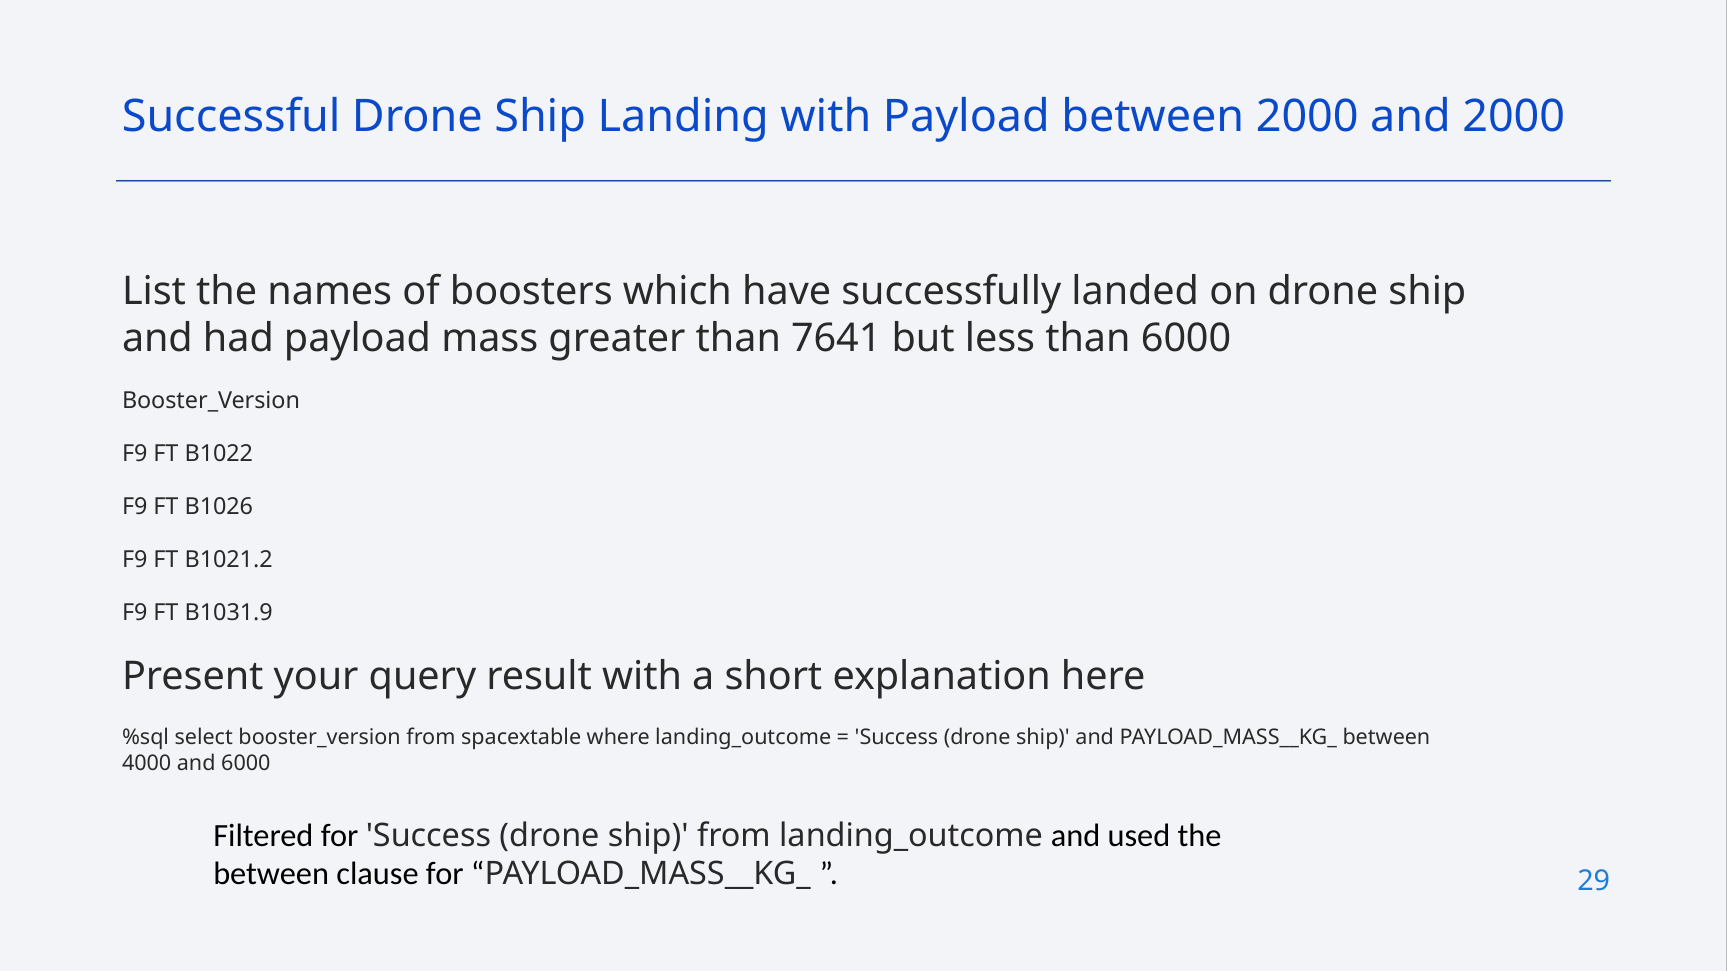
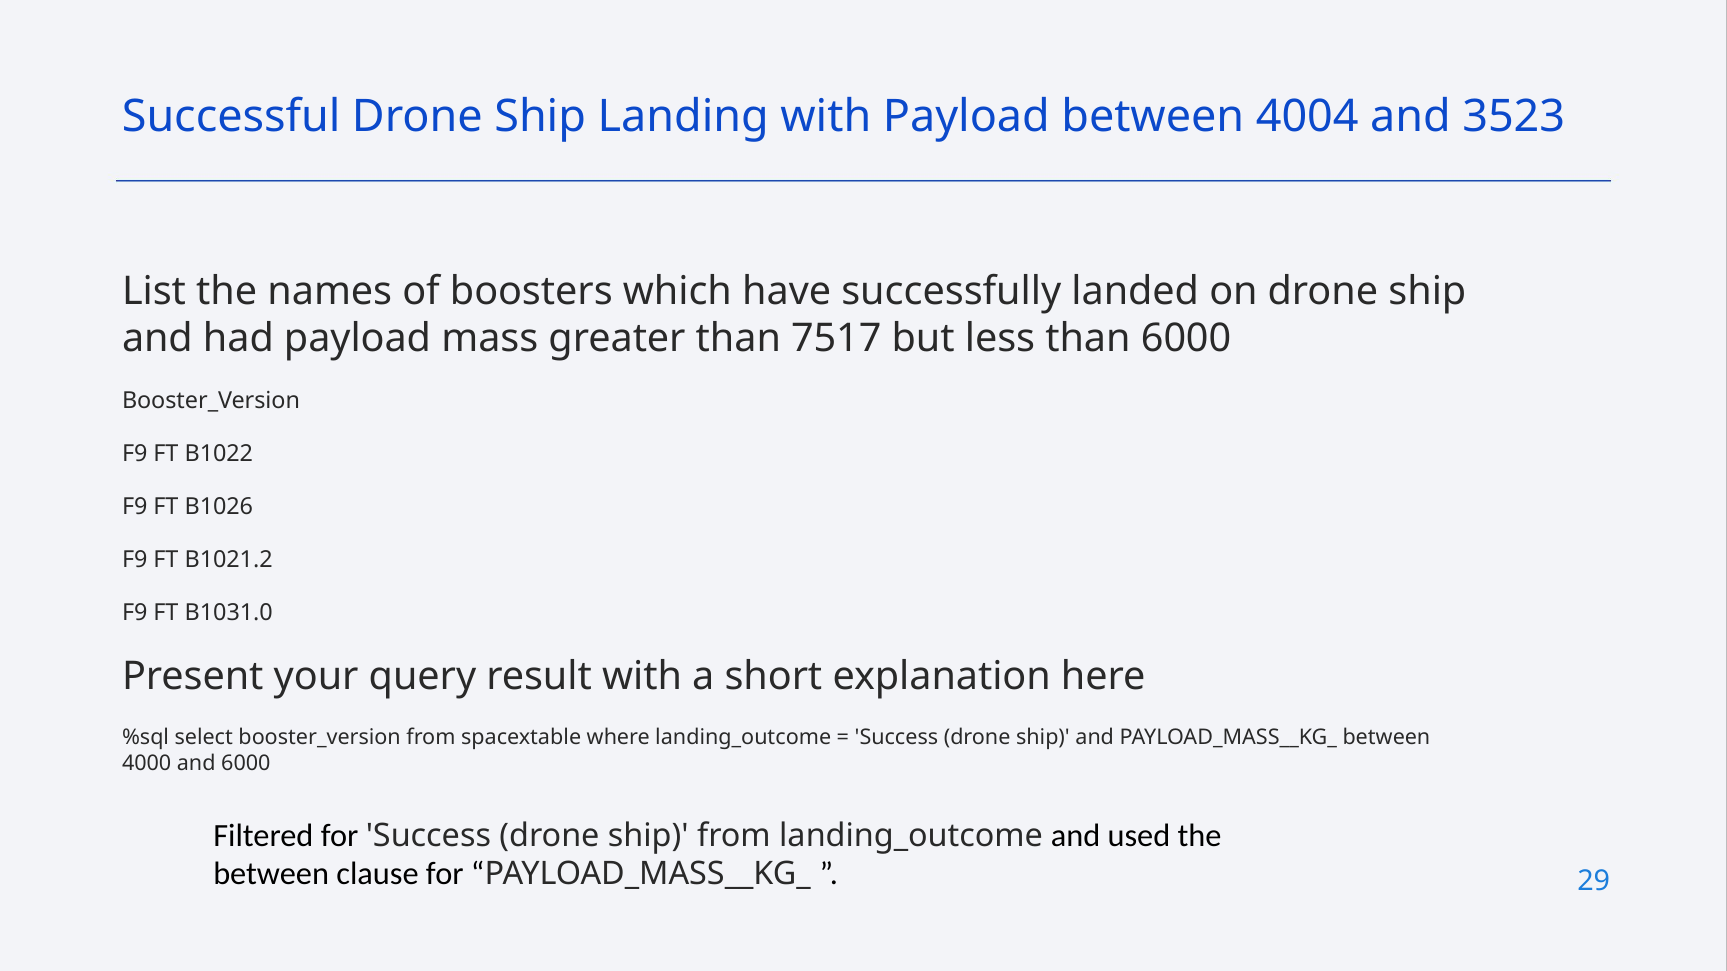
between 2000: 2000 -> 4004 (1307, 117)
and 2000: 2000 -> 3523 (1514, 117)
7641: 7641 -> 7517 (836, 339)
B1031.9: B1031.9 -> B1031.0 (229, 613)
